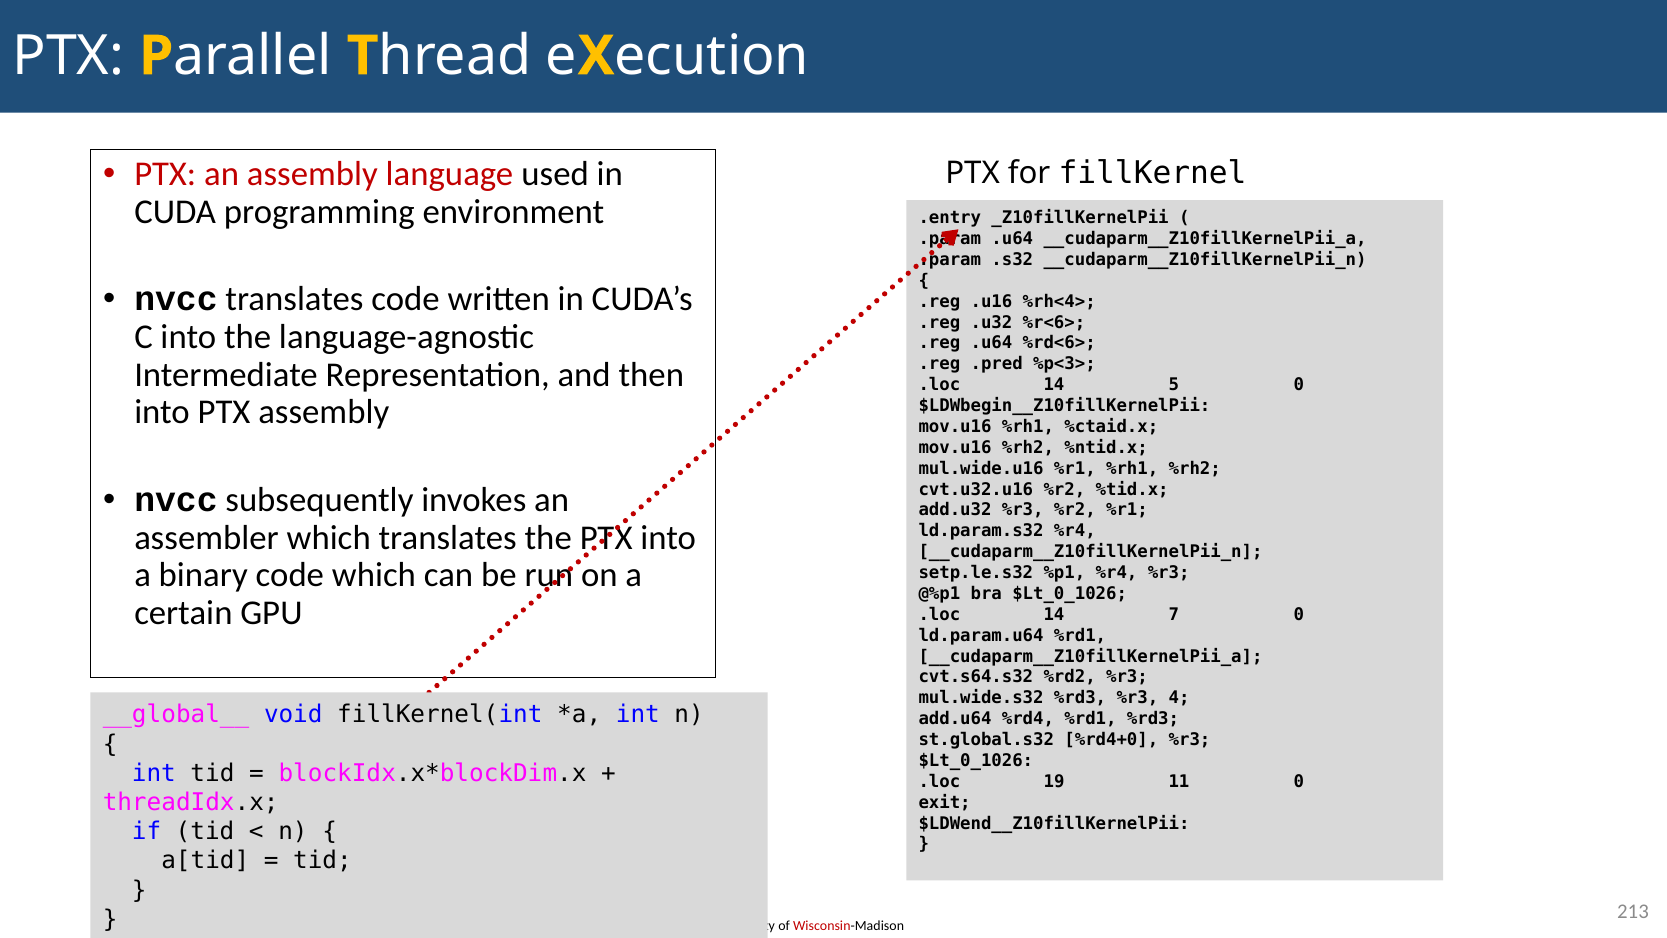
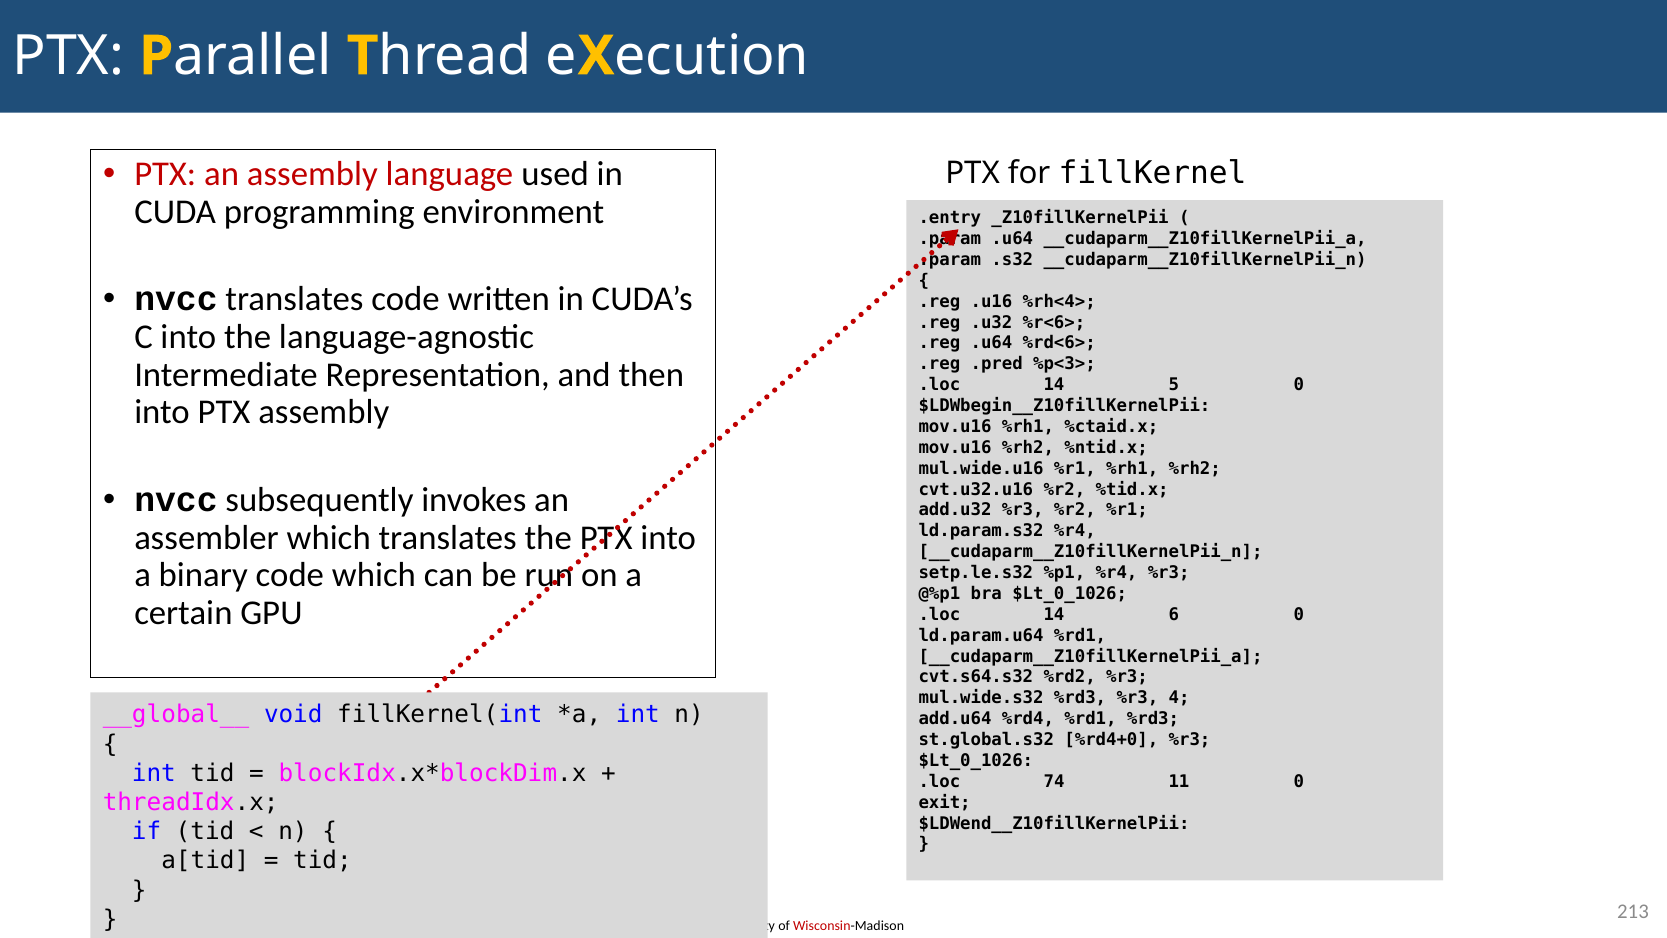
7: 7 -> 6 (1174, 614)
19: 19 -> 74 (1054, 781)
